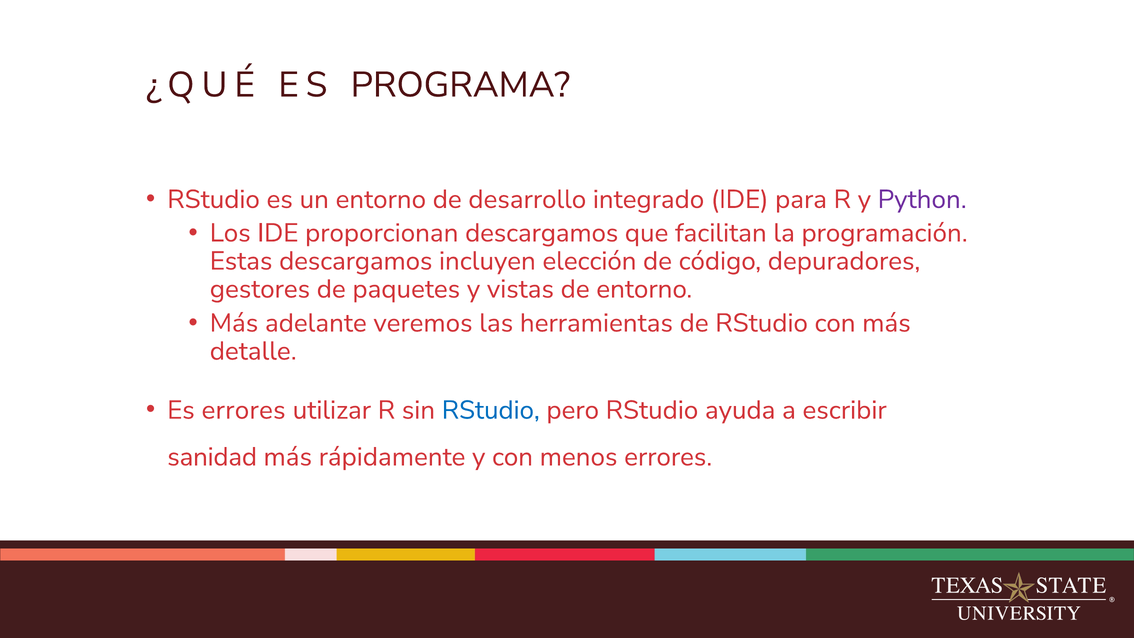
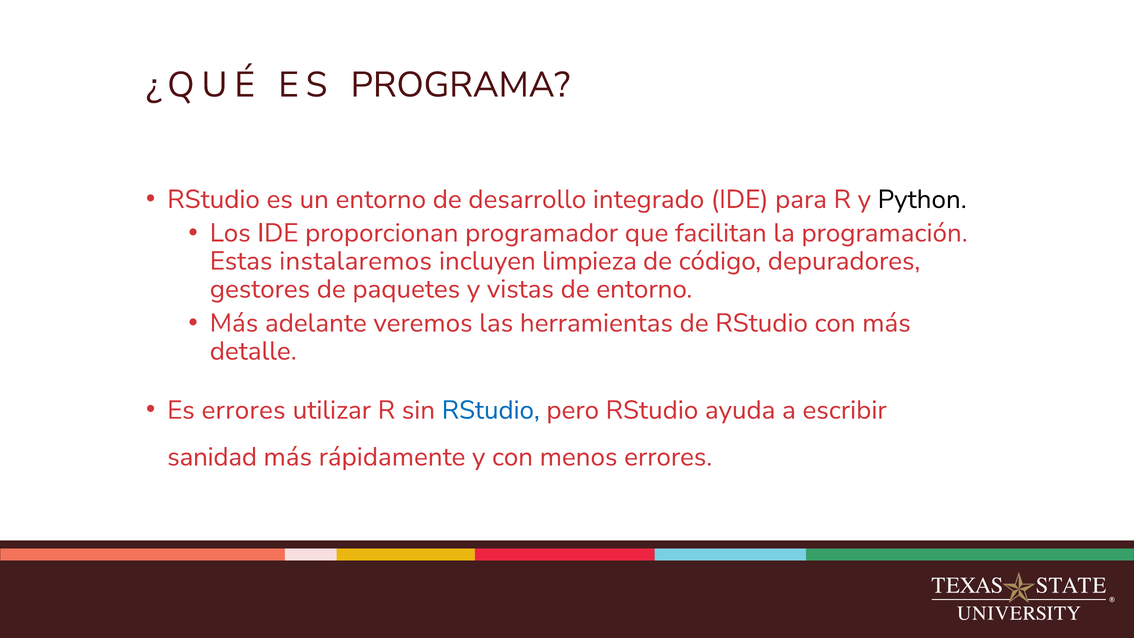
Python colour: purple -> black (922, 199)
proporcionan descargamos: descargamos -> programador (542, 233)
Estas descargamos: descargamos -> instalaremos (356, 261)
elección: elección -> limpieza (590, 261)
